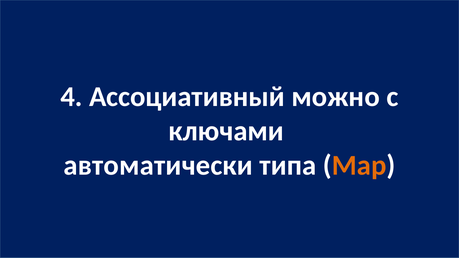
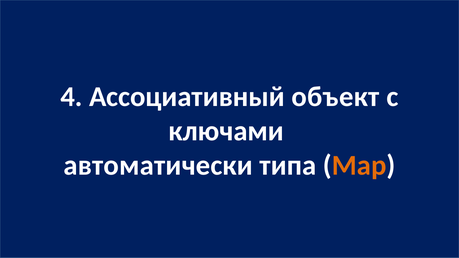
можно: можно -> объект (335, 97)
